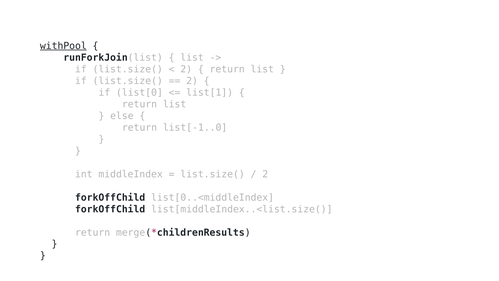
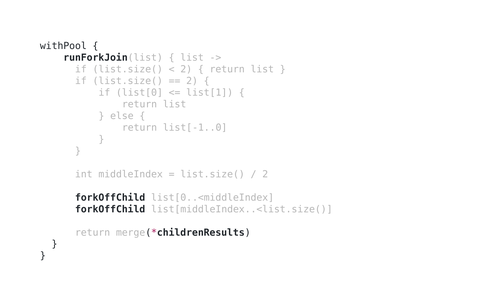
withPool underline: present -> none (63, 46)
